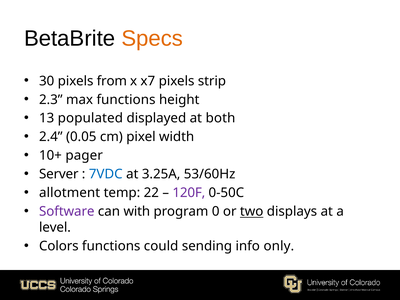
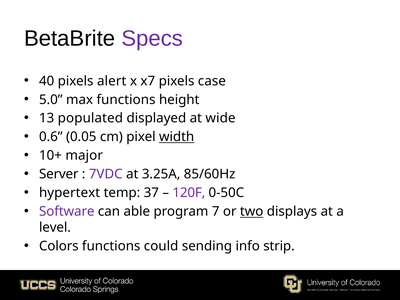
Specs colour: orange -> purple (152, 39)
30: 30 -> 40 (47, 81)
from: from -> alert (112, 81)
strip: strip -> case (212, 81)
2.3: 2.3 -> 5.0 (51, 100)
both: both -> wide (221, 118)
2.4: 2.4 -> 0.6 (51, 137)
width underline: none -> present (177, 137)
pager: pager -> major (84, 156)
7VDC colour: blue -> purple (106, 174)
53/60Hz: 53/60Hz -> 85/60Hz (210, 174)
allotment: allotment -> hypertext (70, 193)
22: 22 -> 37 (151, 193)
with: with -> able (137, 212)
0: 0 -> 7 (216, 212)
only: only -> strip (279, 246)
